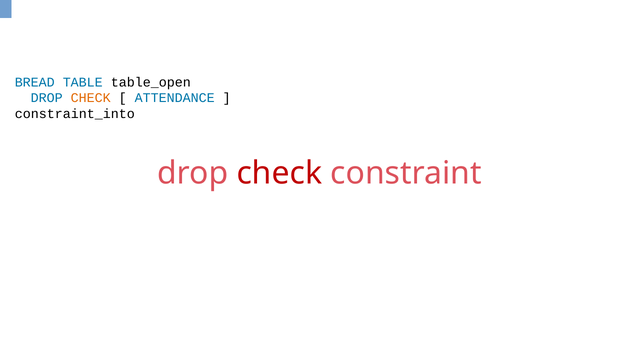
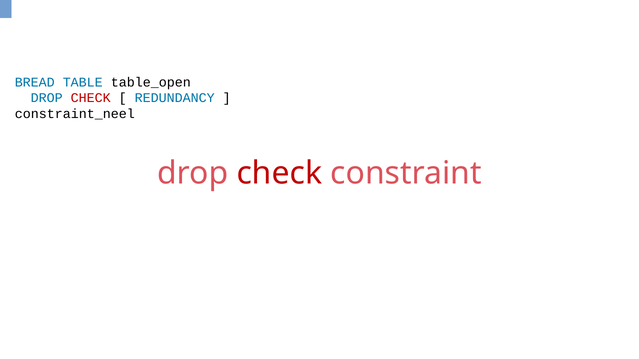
CHECK colour: orange -> red (91, 98)
ATTENDANCE: ATTENDANCE -> REDUNDANCY (175, 98)
constraint_into: constraint_into -> constraint_neel (75, 114)
